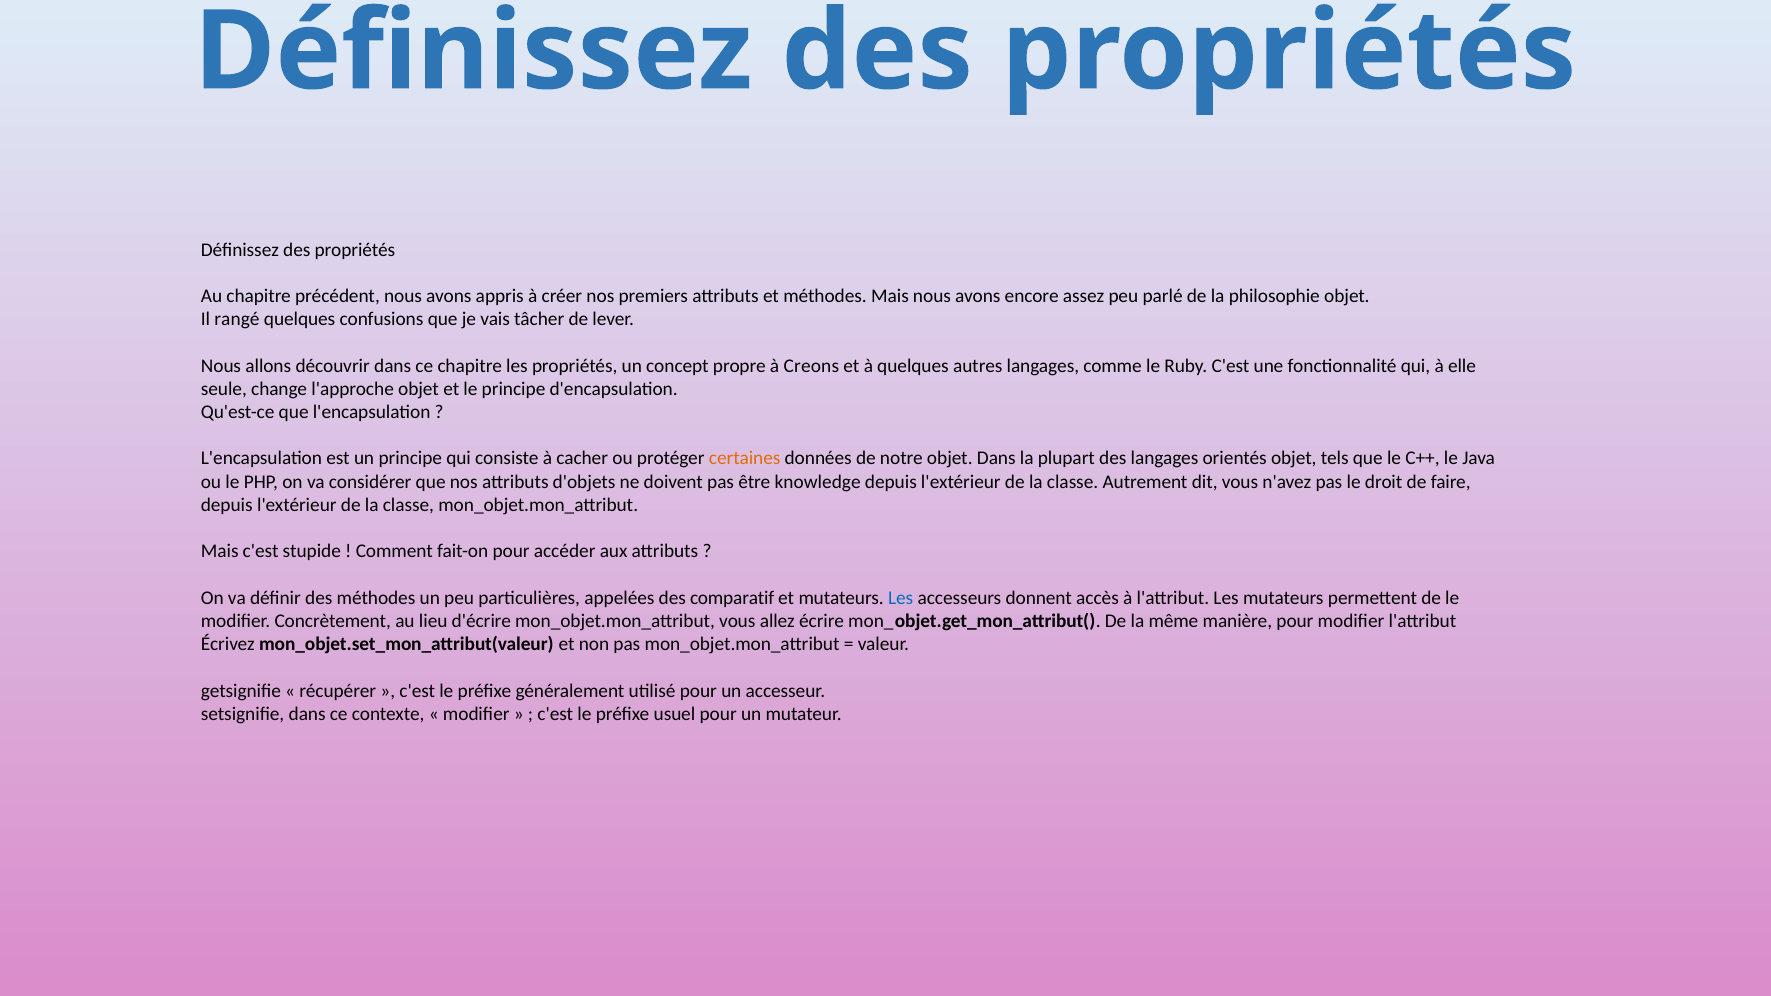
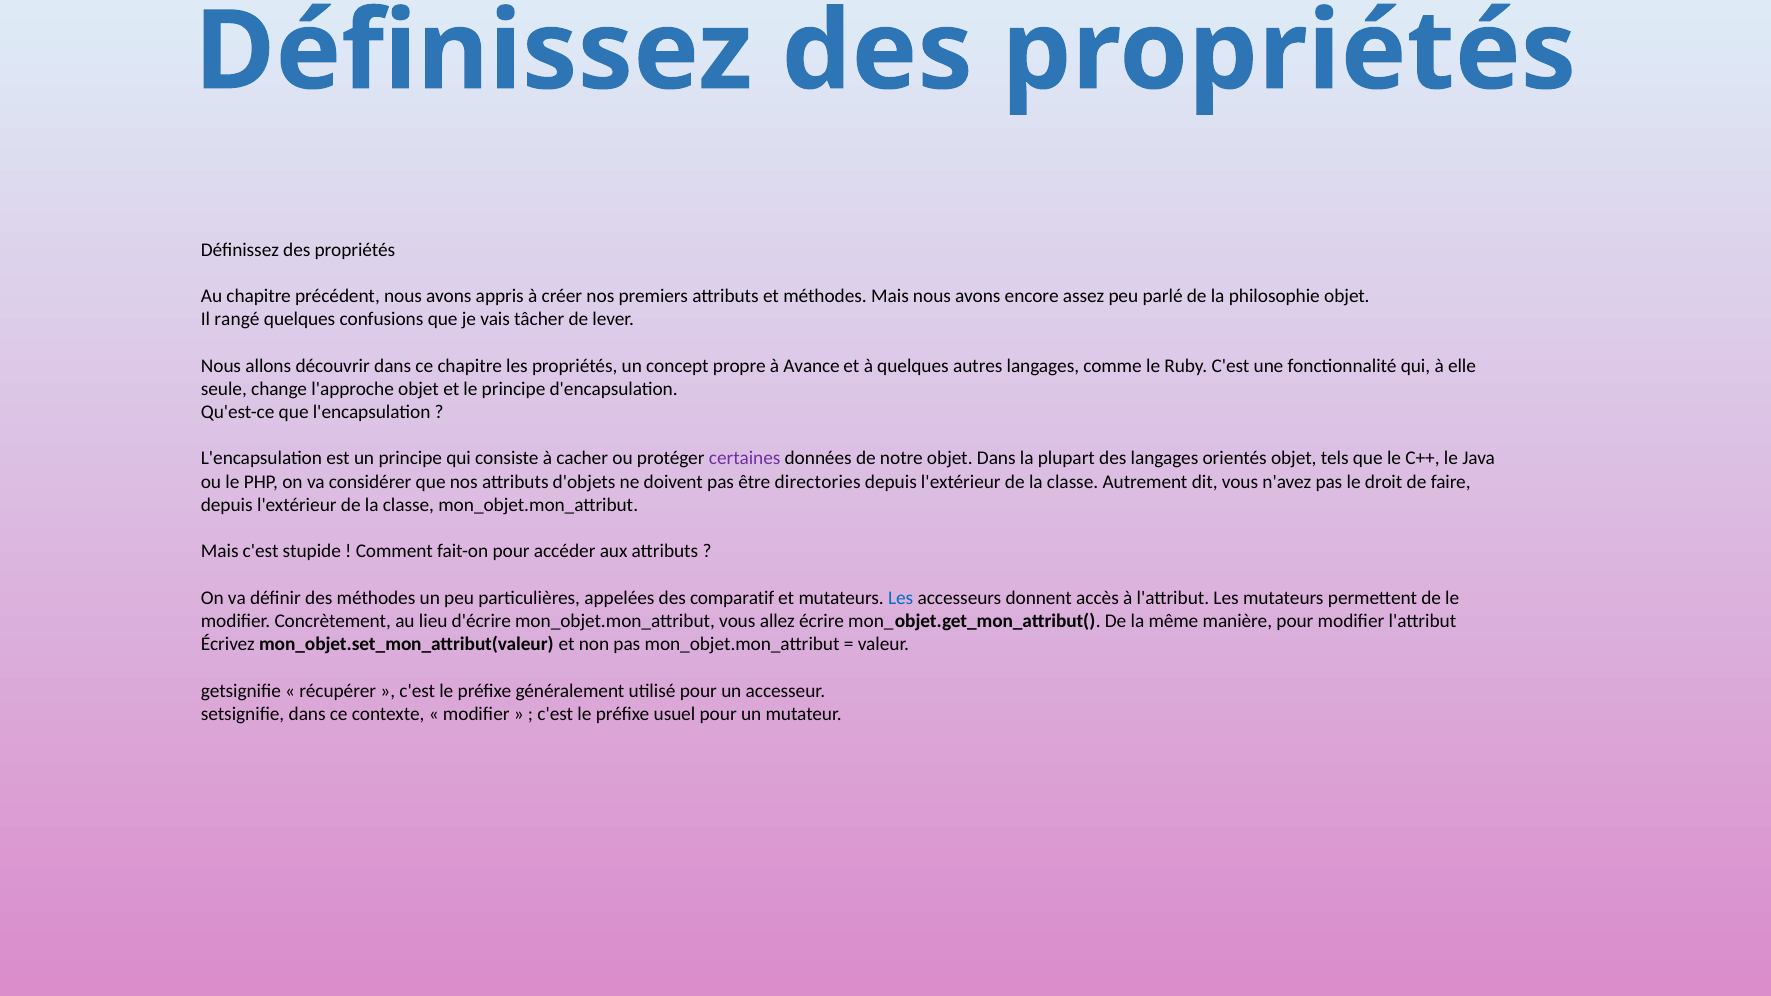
Creons: Creons -> Avance (812, 366)
certaines colour: orange -> purple (745, 459)
knowledge: knowledge -> directories (818, 482)
